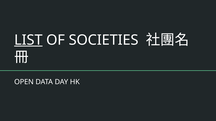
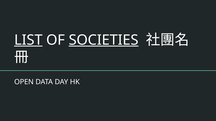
SOCIETIES underline: none -> present (104, 40)
